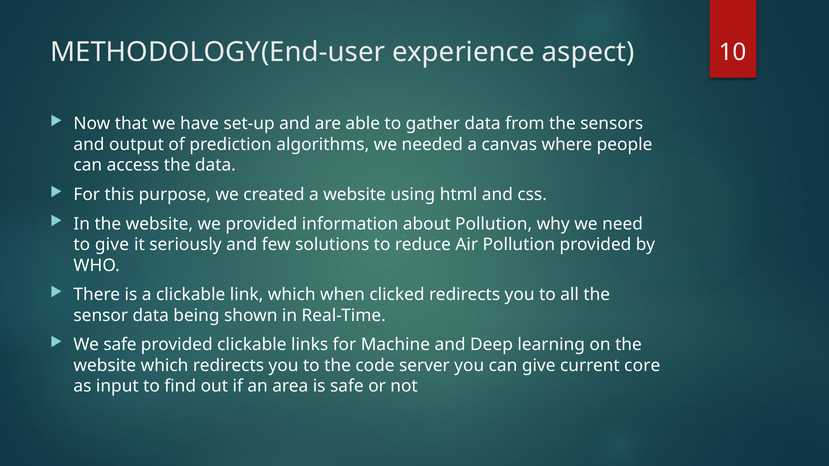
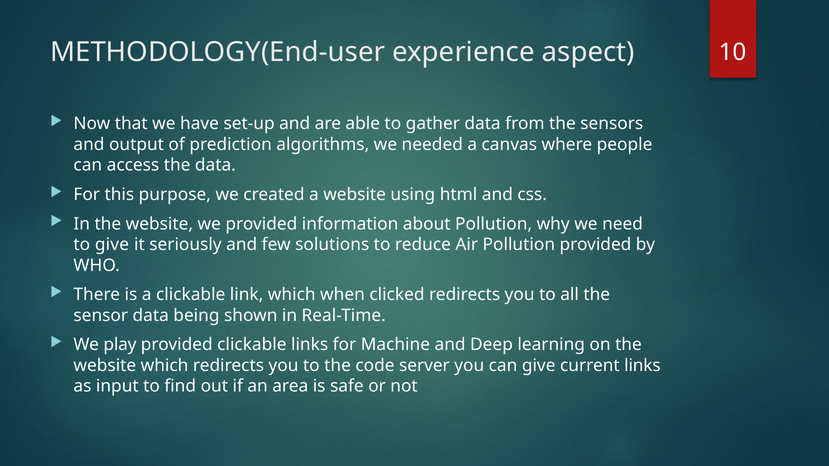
We safe: safe -> play (120, 345)
current core: core -> links (642, 366)
